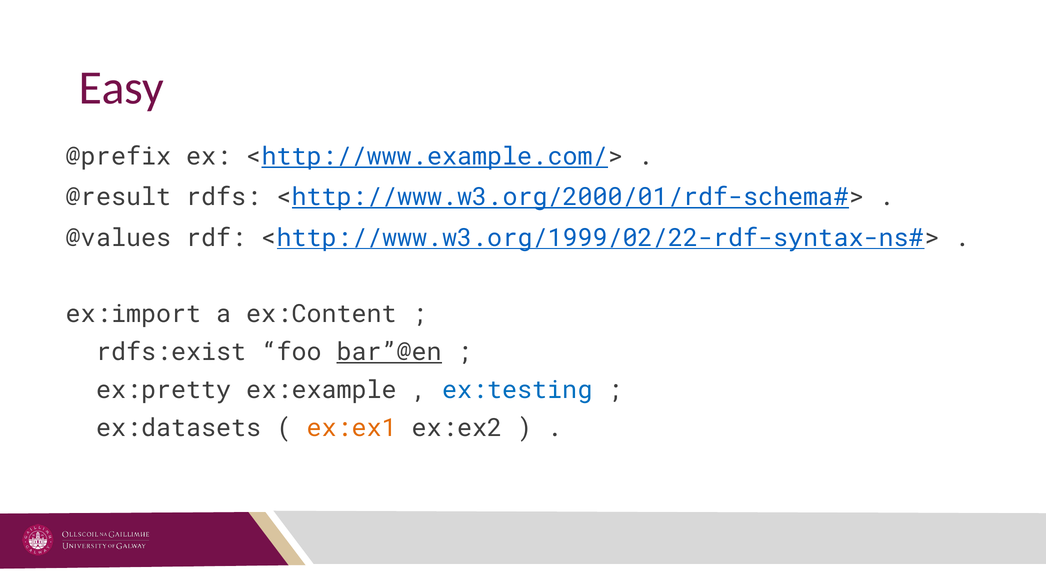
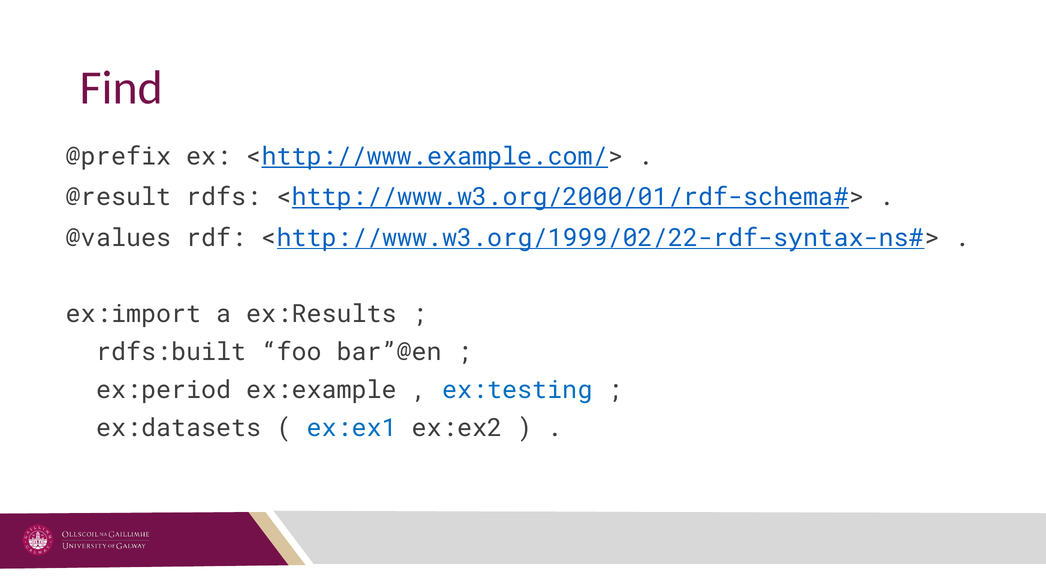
Easy: Easy -> Find (121, 88)
ex:Content: ex:Content -> ex:Results (322, 314)
rdfs:exist: rdfs:exist -> rdfs:built (171, 352)
bar”@en underline: present -> none (389, 352)
ex:pretty: ex:pretty -> ex:period (164, 390)
ex:ex1 colour: orange -> blue (352, 428)
